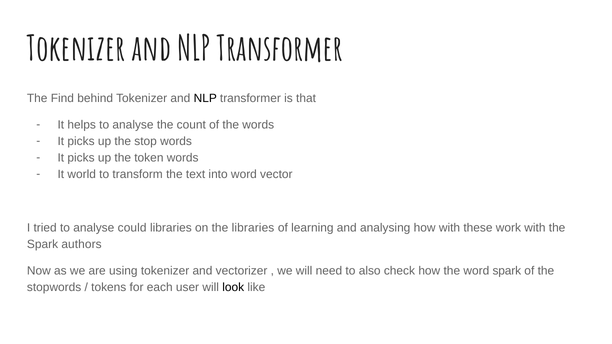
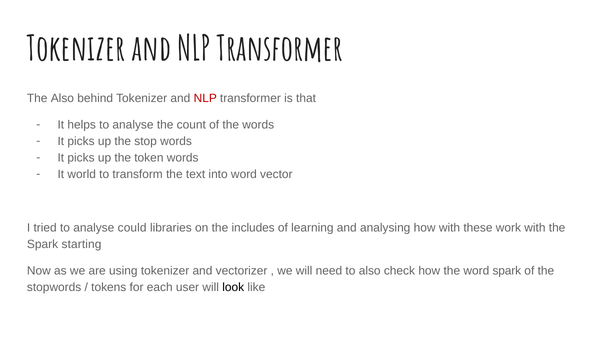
The Find: Find -> Also (62, 98)
NLP colour: black -> red (205, 98)
the libraries: libraries -> includes (253, 228)
authors: authors -> starting (82, 244)
